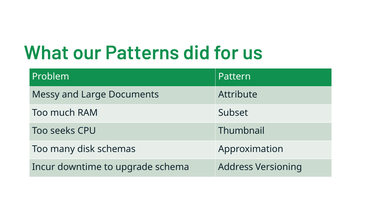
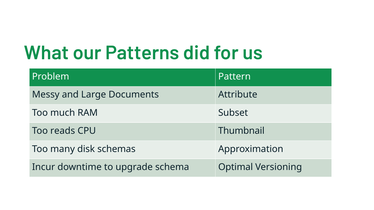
seeks: seeks -> reads (63, 131)
Address: Address -> Optimal (236, 167)
